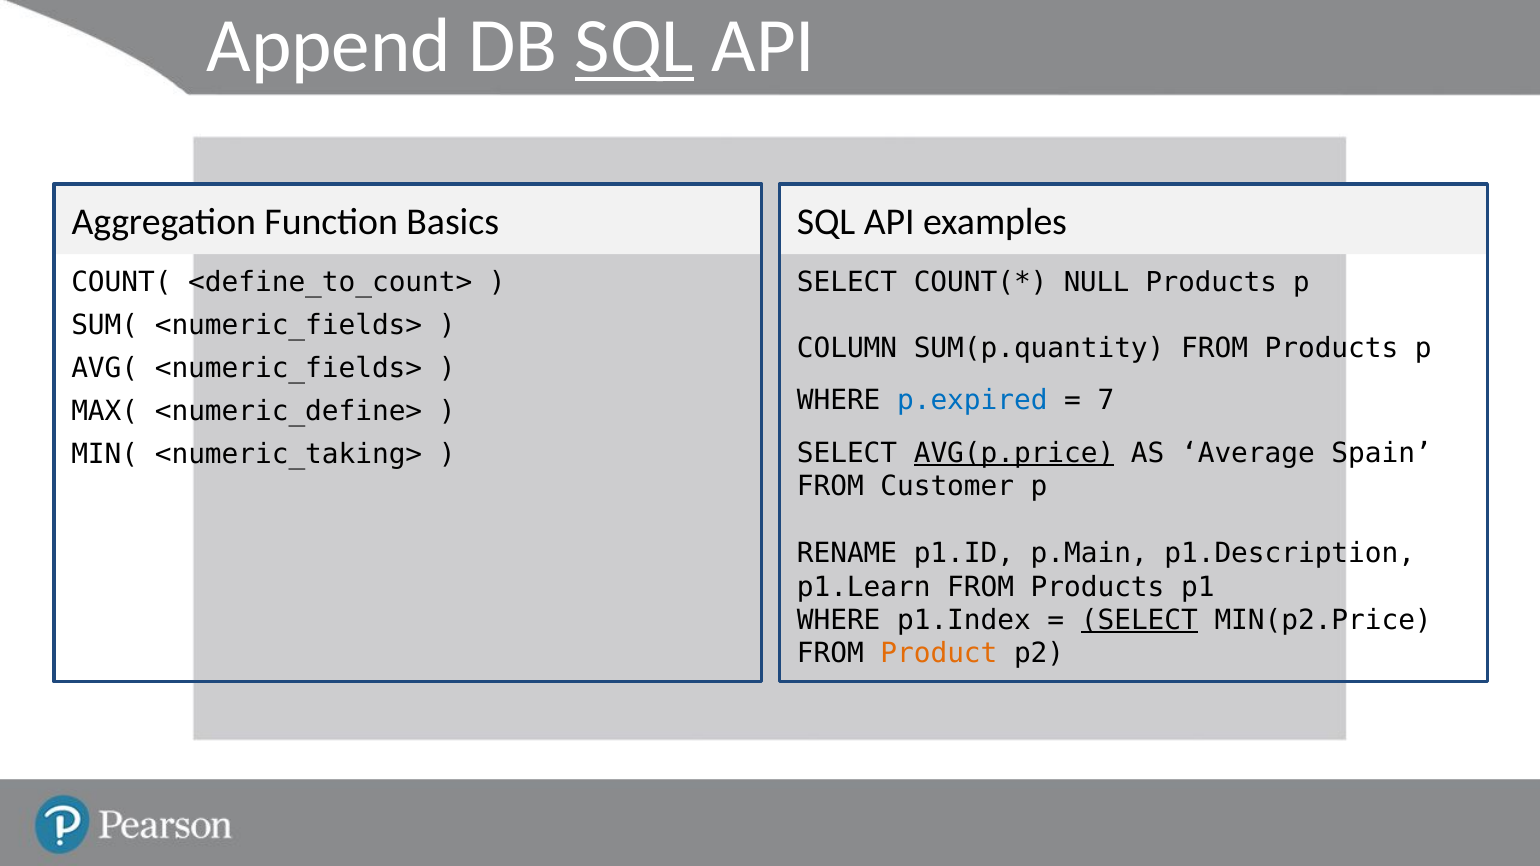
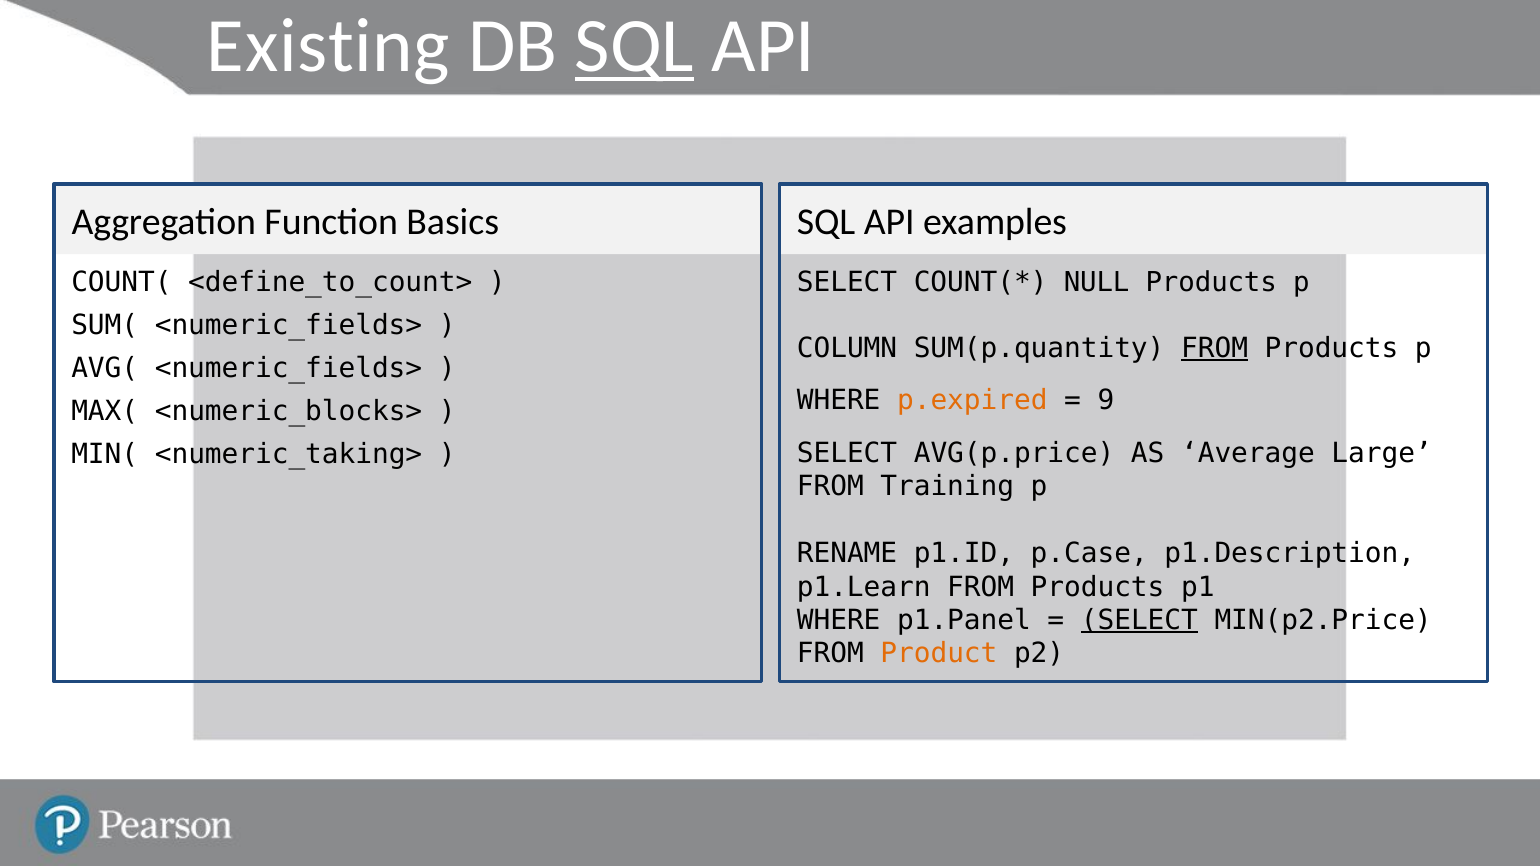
Append: Append -> Existing (328, 46)
FROM underline: none -> present (1215, 348)
p.expired colour: blue -> orange (972, 401)
7: 7 -> 9 (1106, 401)
<numeric_define>: <numeric_define> -> <numeric_blocks> (289, 411)
AVG(p.price underline: present -> none (1014, 453)
Spain: Spain -> Large (1382, 453)
Customer: Customer -> Training (947, 487)
p.Main: p.Main -> p.Case (1089, 554)
p1.Index: p1.Index -> p1.Panel (964, 621)
